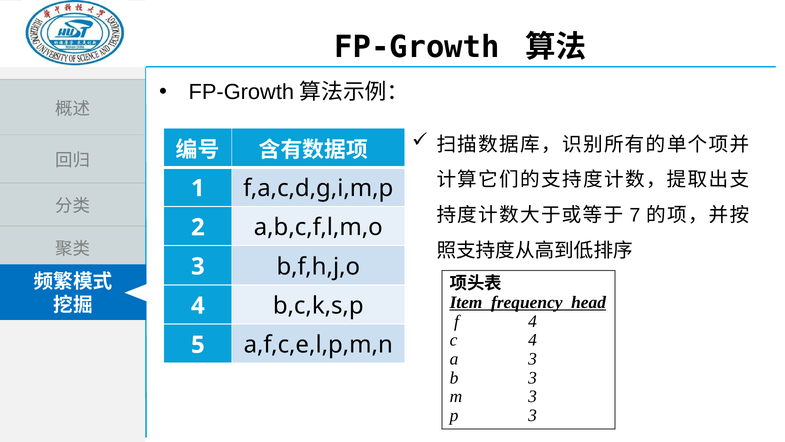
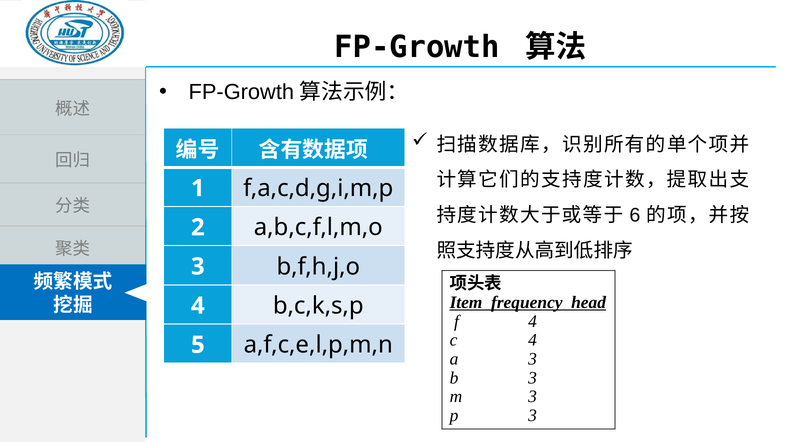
7: 7 -> 6 (635, 215)
